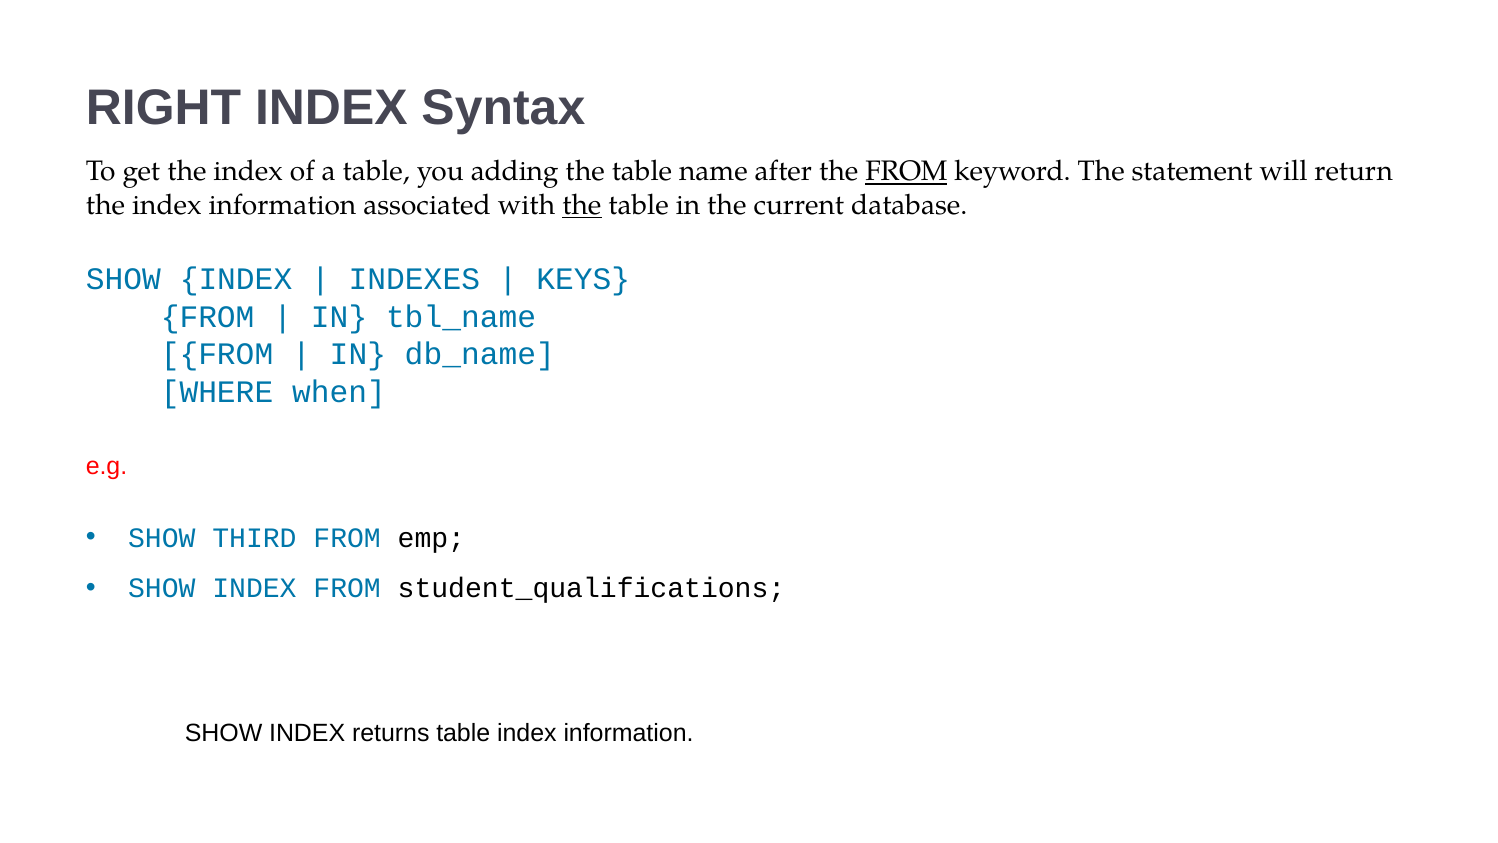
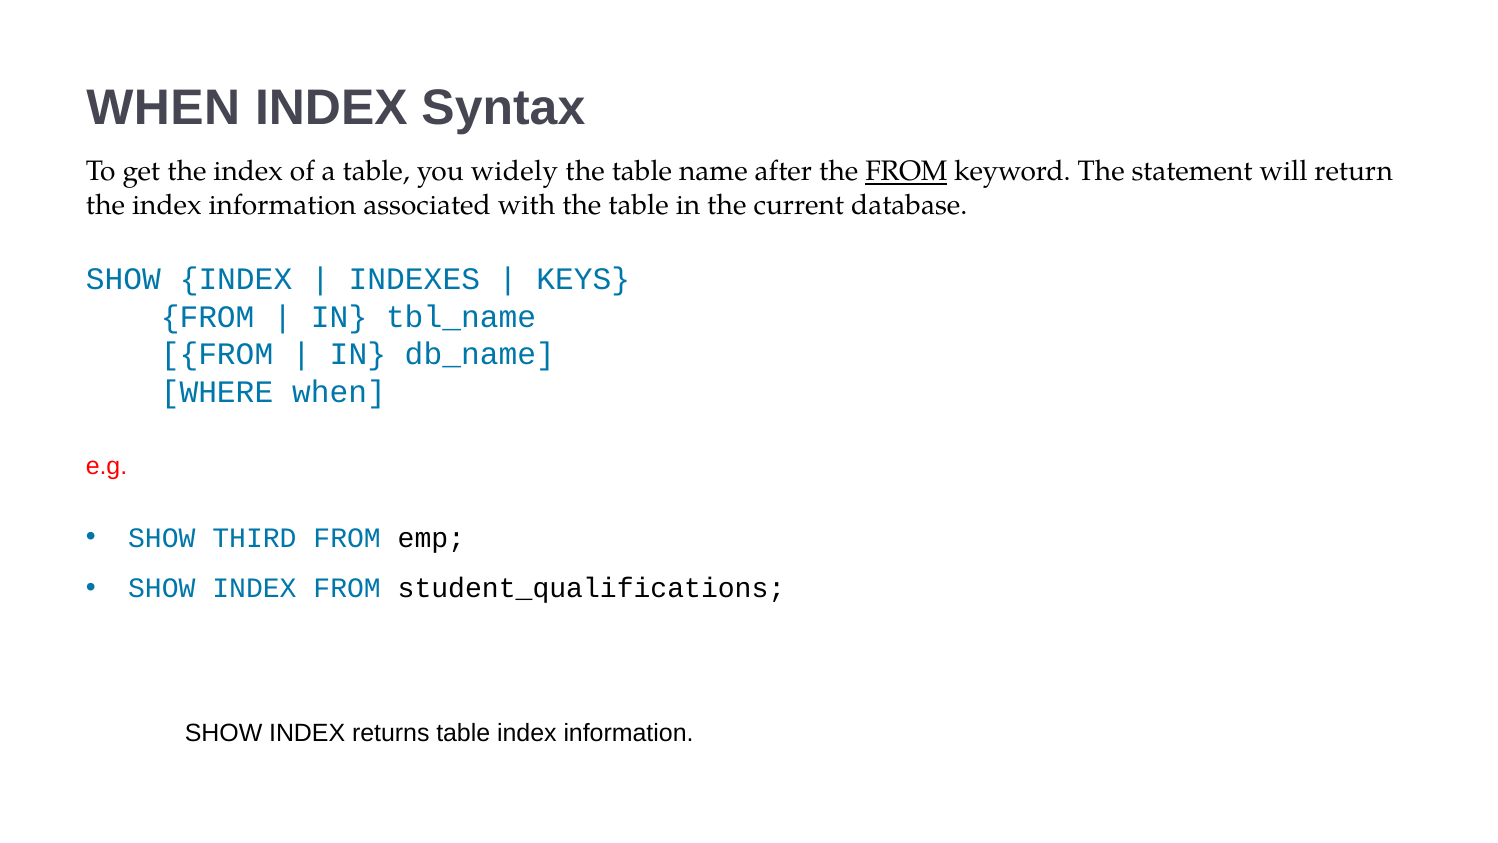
RIGHT: RIGHT -> WHEN (163, 108)
adding: adding -> widely (514, 172)
the underline: present -> none (582, 205)
